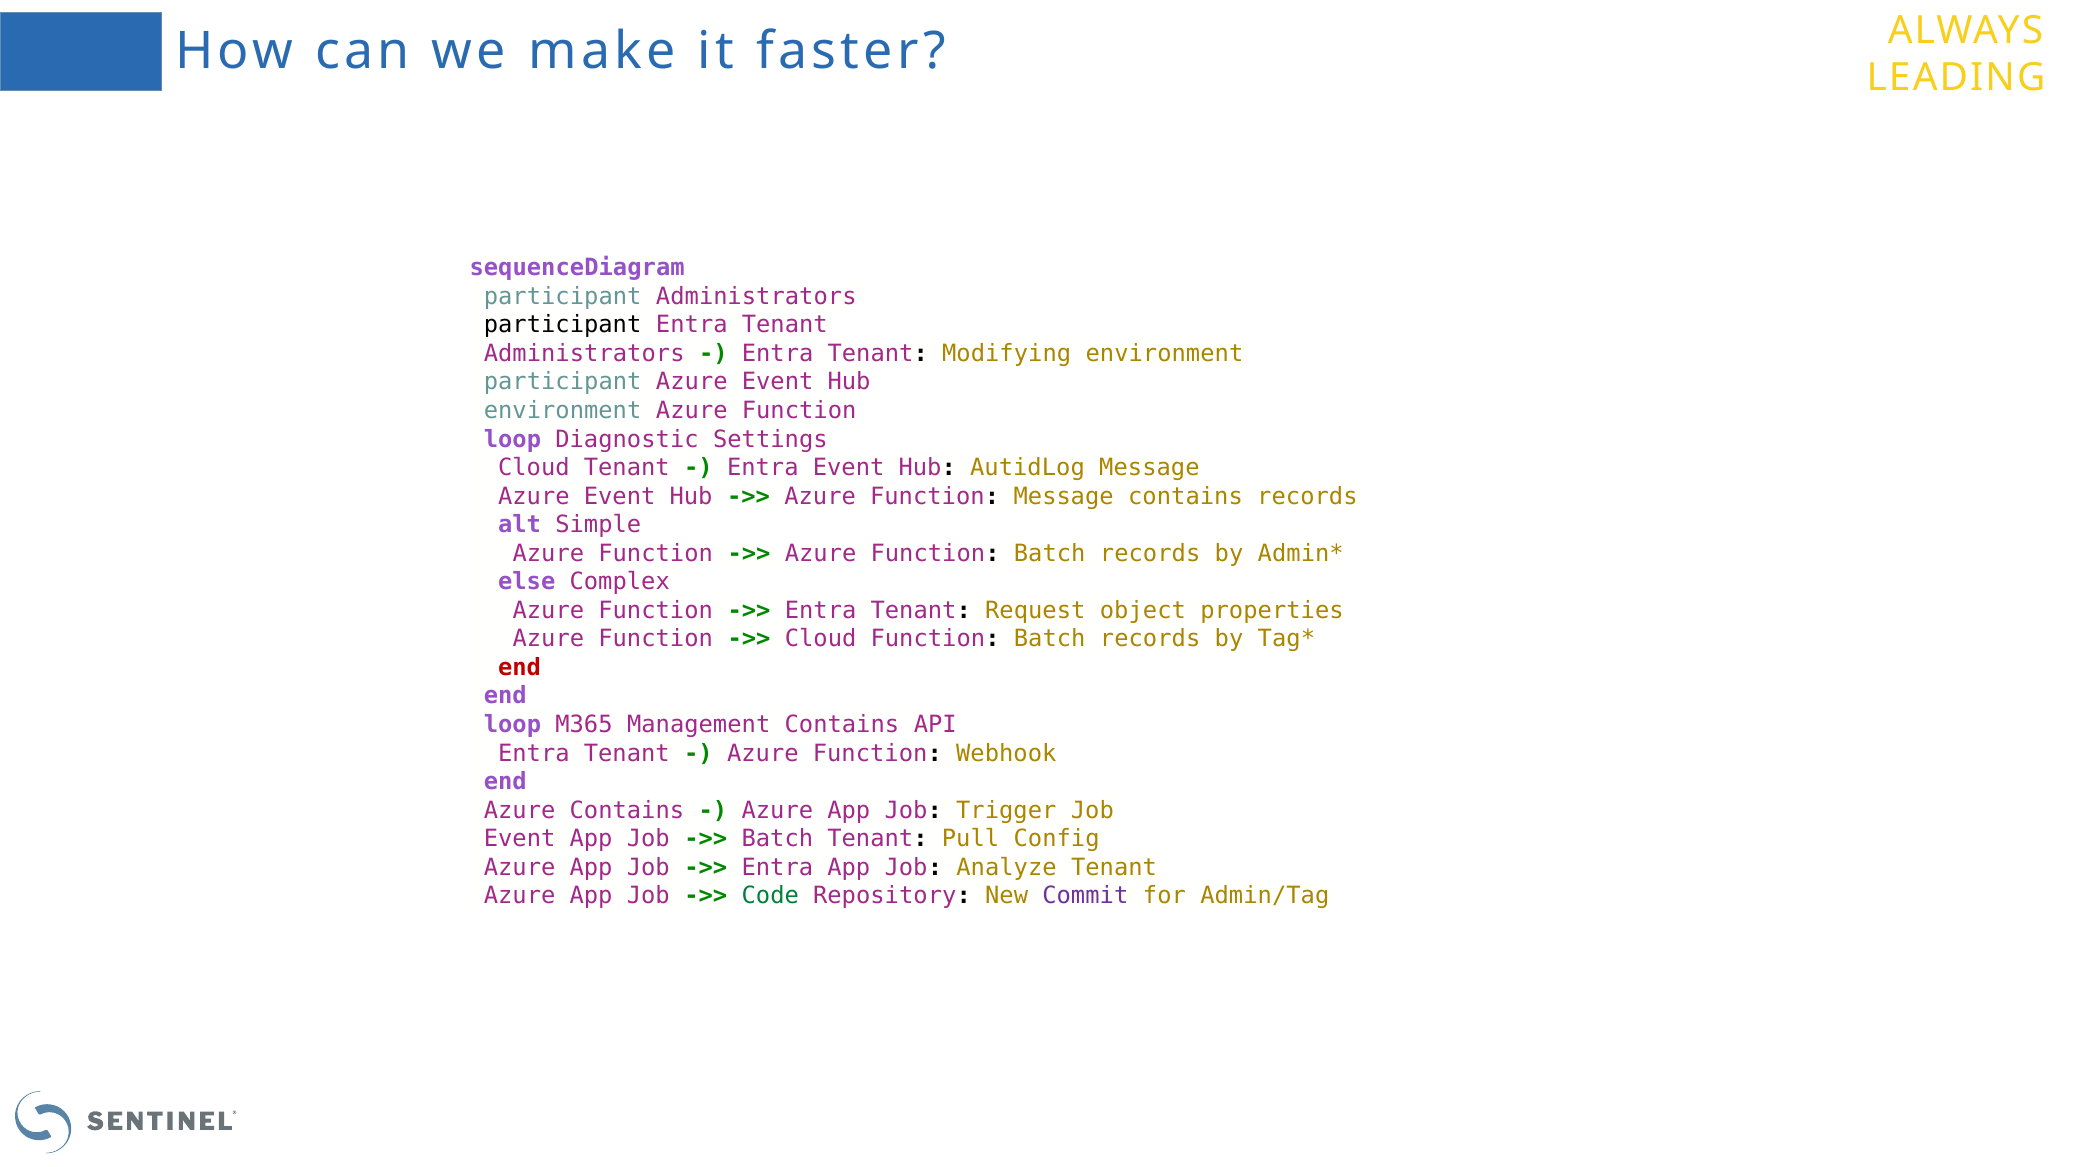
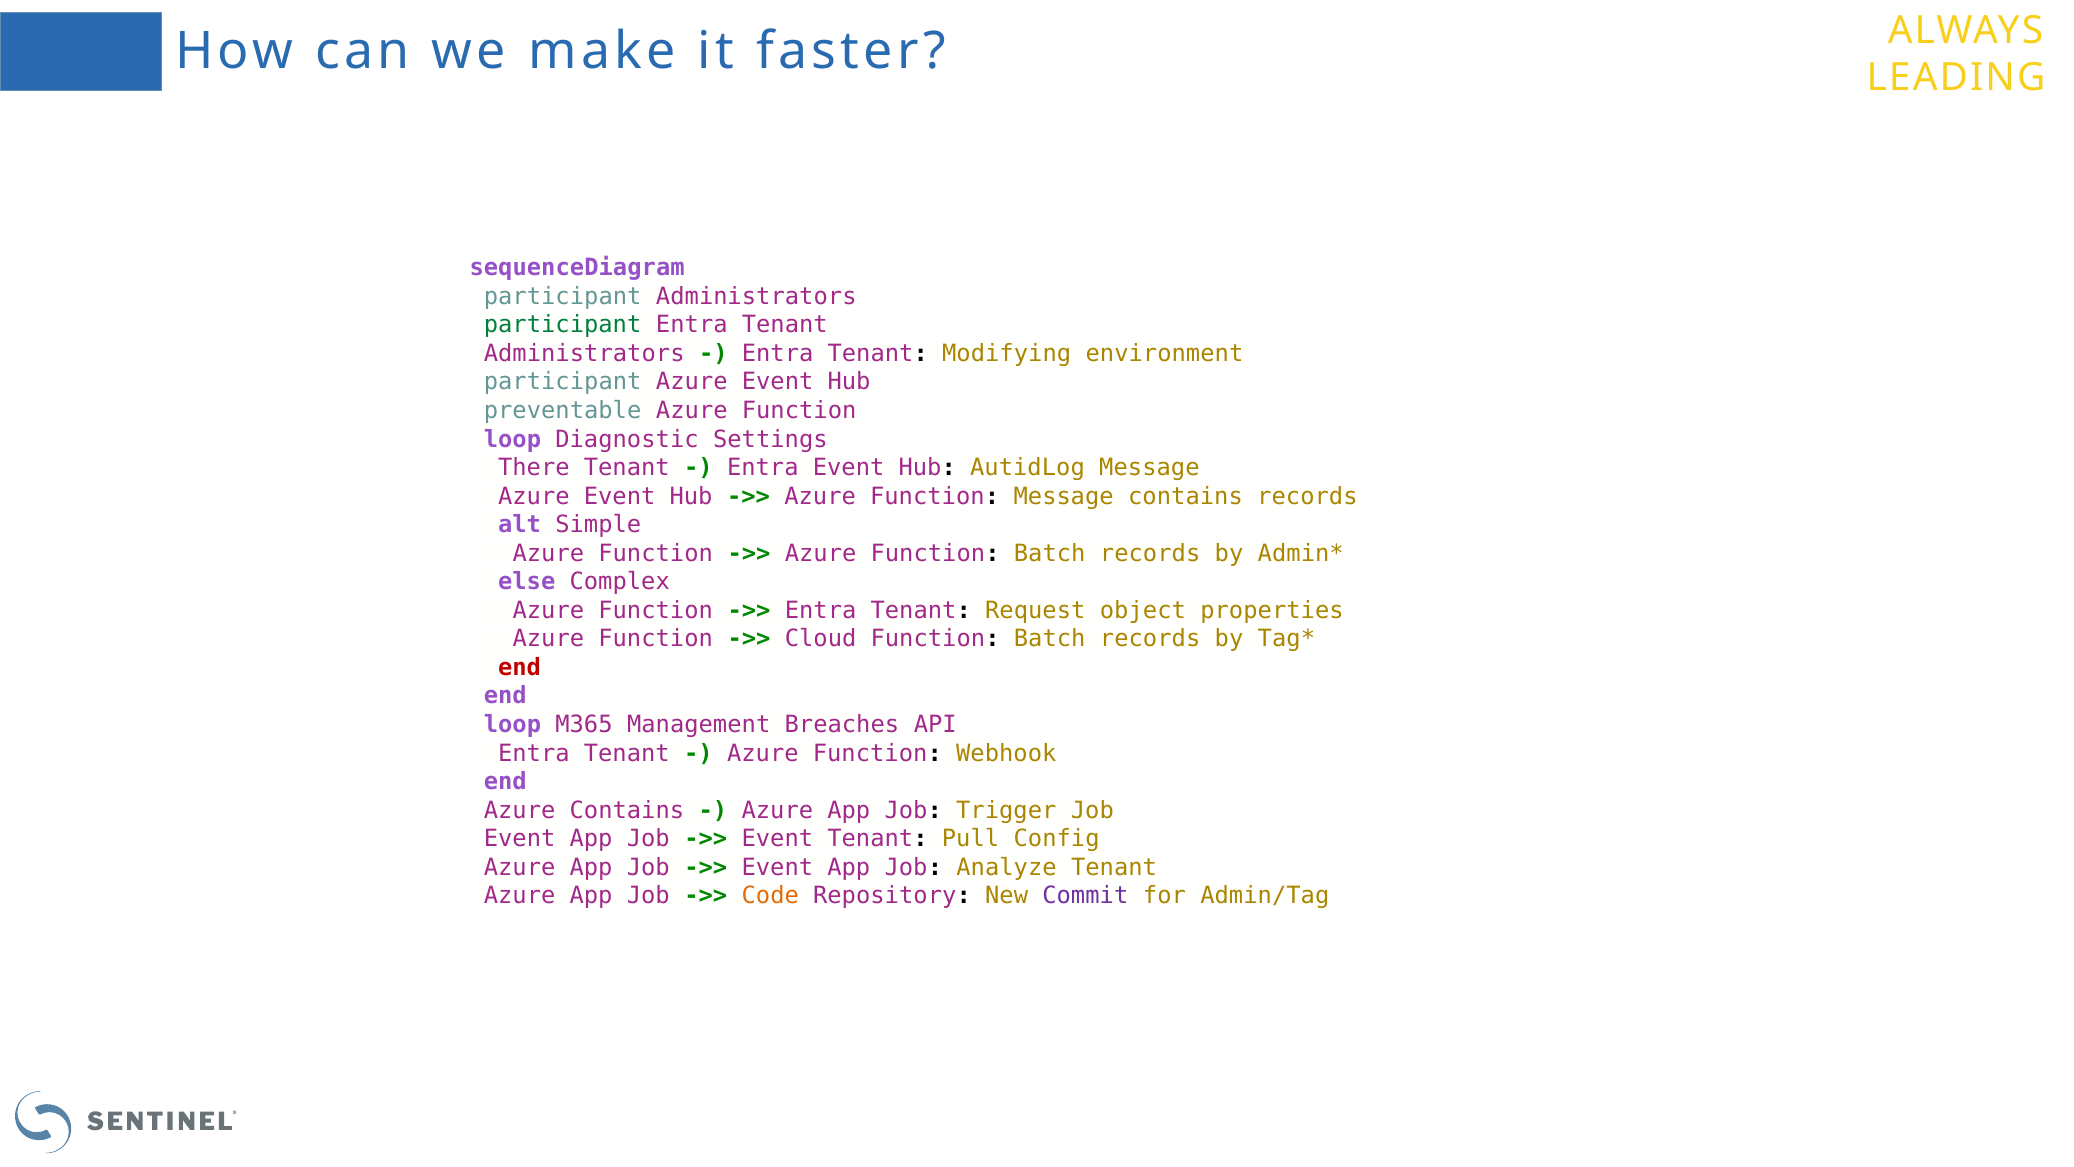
participant colour: black -> green (563, 325)
environment: environment -> preventable (563, 410)
Cloud: Cloud -> There (534, 468)
Management Contains: Contains -> Breaches (842, 724)
Batch: Batch -> Event (777, 839)
Entra: Entra -> Event (777, 867)
Code colour: green -> orange (770, 896)
